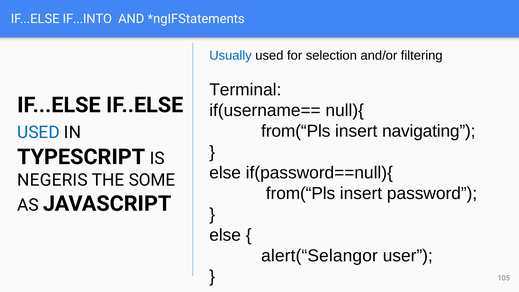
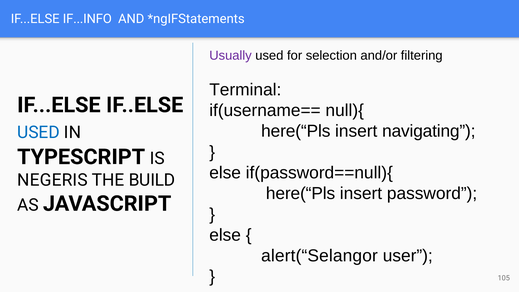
IF...INTO: IF...INTO -> IF...INFO (87, 19)
Usually colour: blue -> purple (230, 56)
from(“Pls: from(“Pls -> here(“Pls (296, 131)
SOME: SOME -> BUILD (152, 180)
from(“Pls: from(“Pls -> here(“Pls (301, 194)
